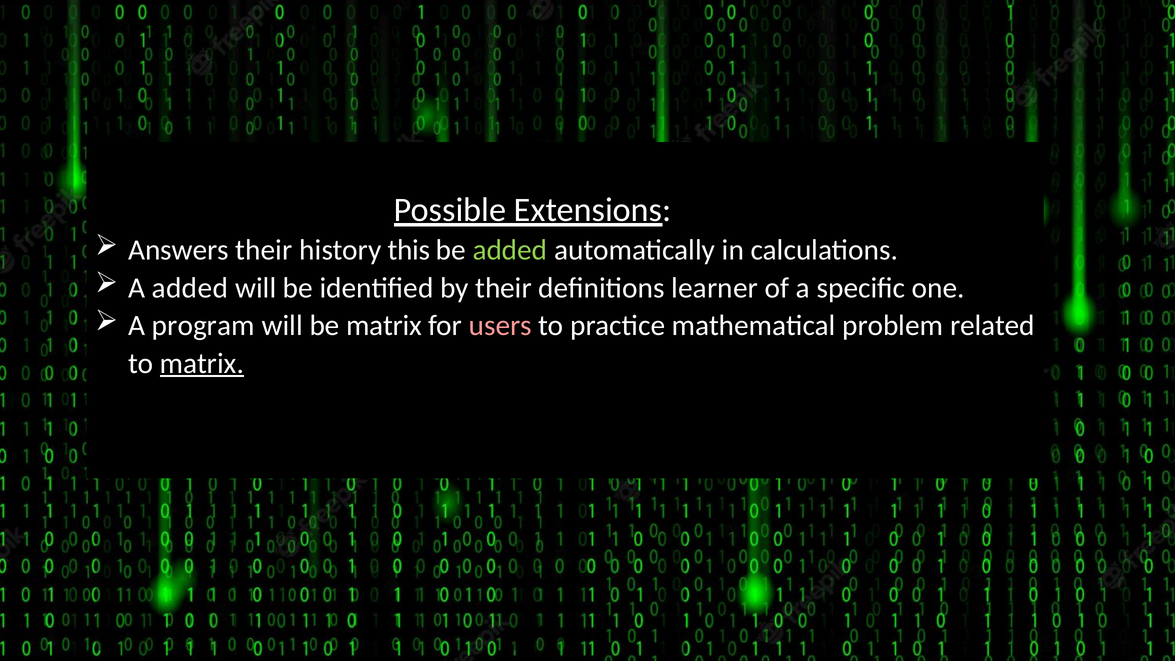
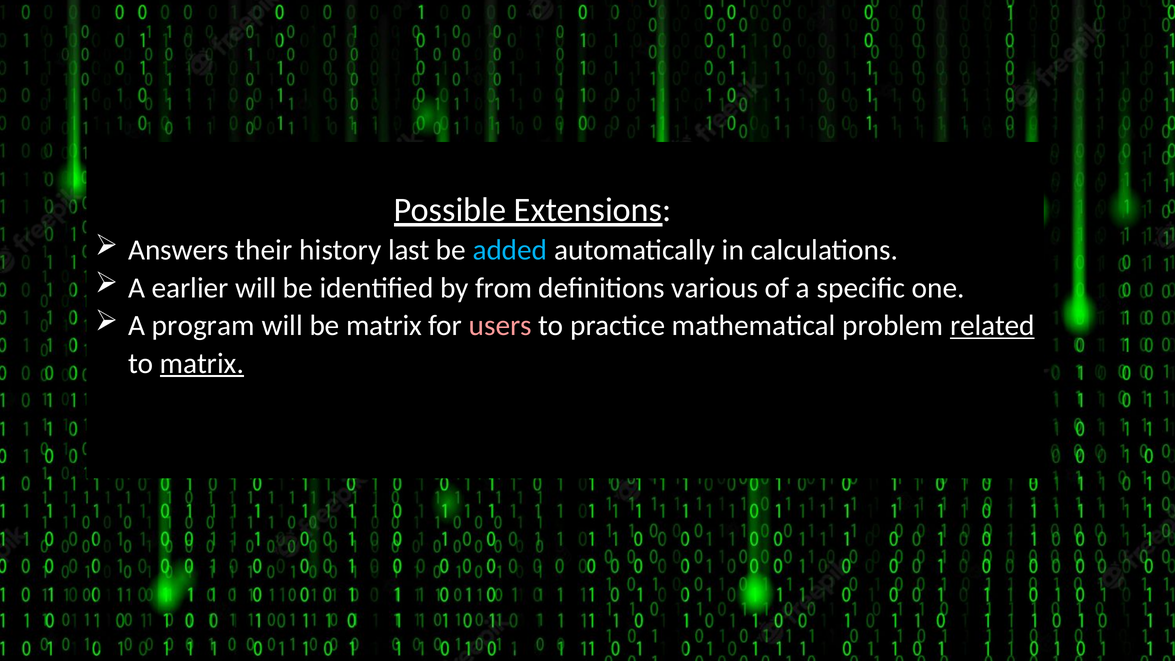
this: this -> last (409, 250)
added colour: light green -> light blue (510, 250)
A added: added -> earlier (190, 288)
by their: their -> from (504, 288)
learner: learner -> various (715, 288)
related underline: none -> present (992, 326)
